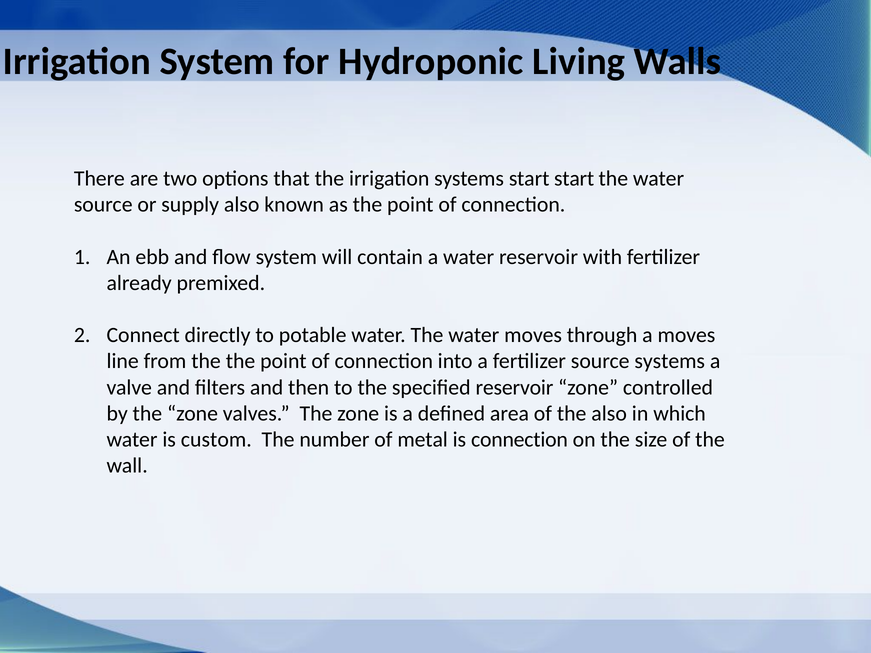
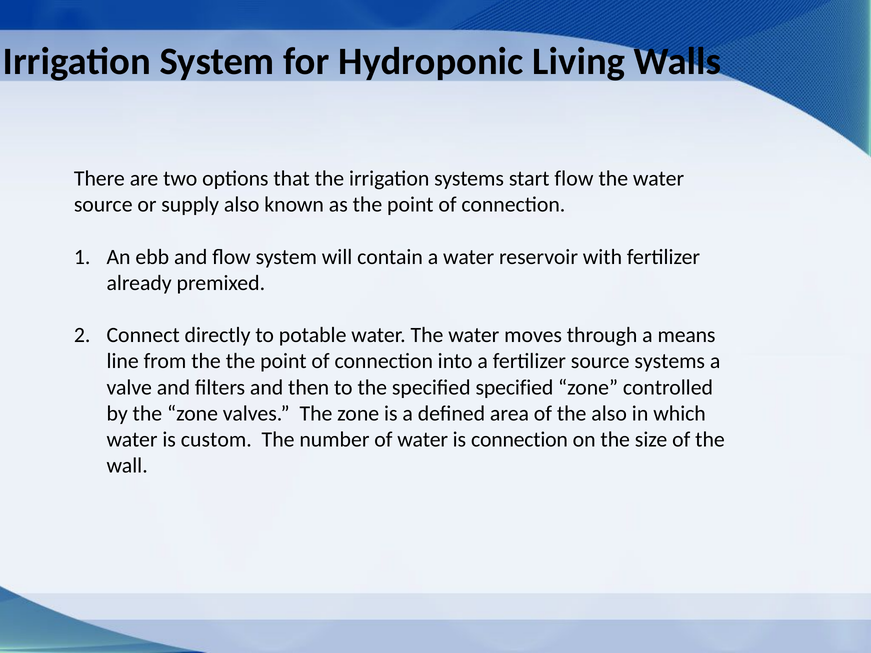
start start: start -> flow (574, 179)
a moves: moves -> means (687, 335)
specified reservoir: reservoir -> specified (514, 388)
of metal: metal -> water (423, 440)
